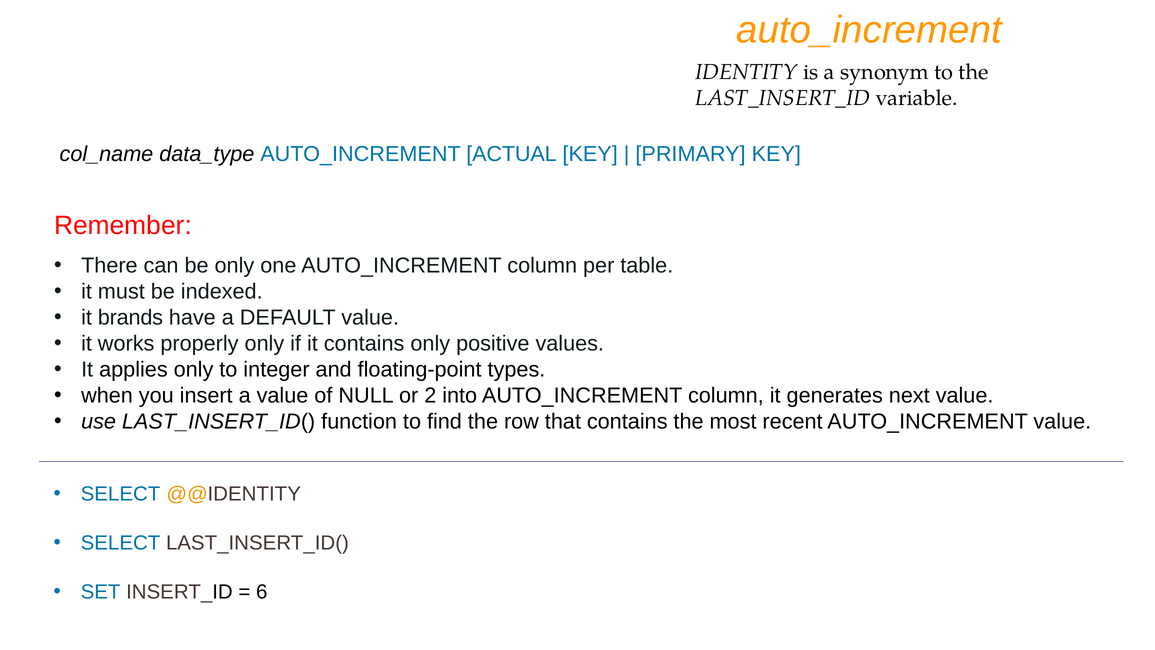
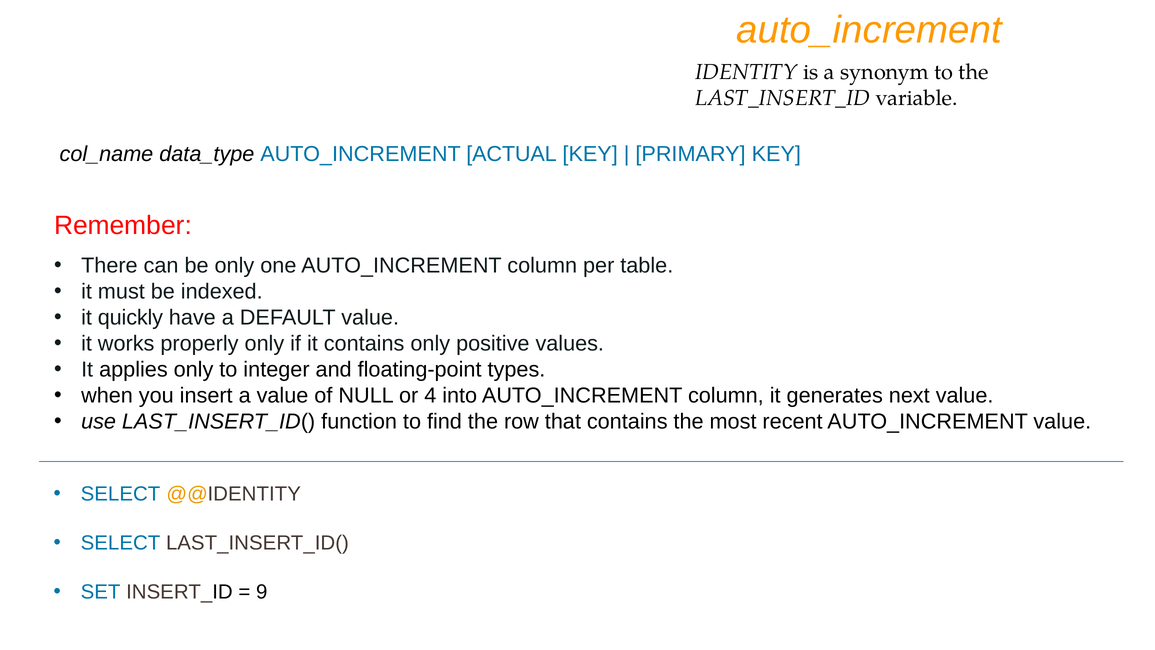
brands: brands -> quickly (130, 317)
2: 2 -> 4 (430, 395)
6: 6 -> 9 (262, 592)
